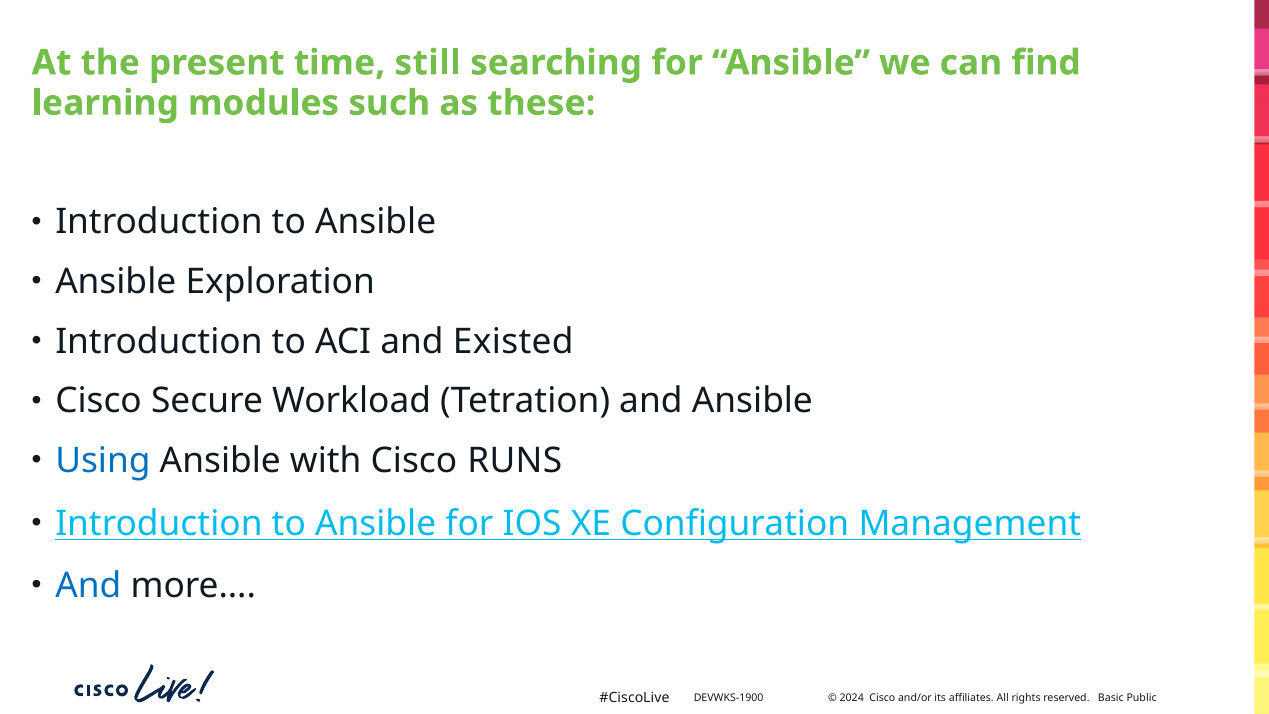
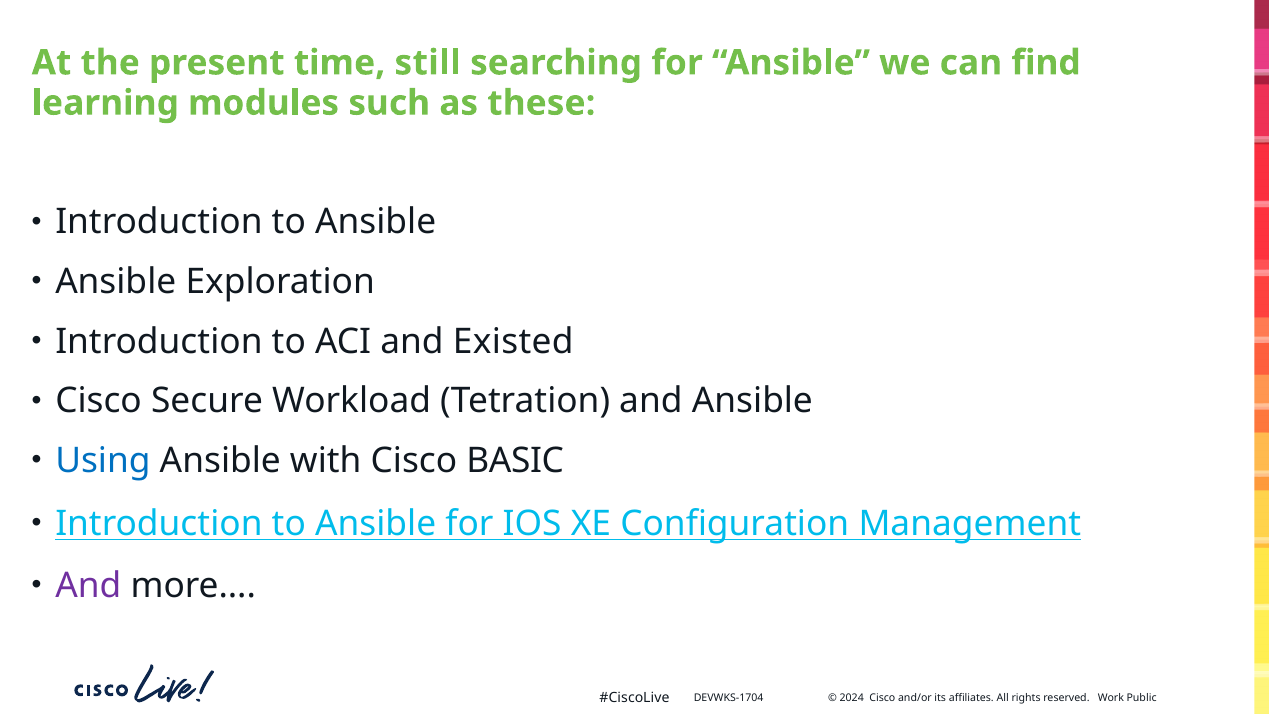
RUNS: RUNS -> BASIC (515, 461)
And colour: blue -> purple (88, 585)
DEVWKS-1900: DEVWKS-1900 -> DEVWKS-1704 (729, 698)
Basic: Basic -> Work (1111, 698)
